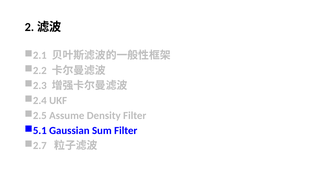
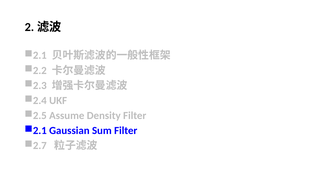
5.1: 5.1 -> 2.1 (40, 131)
